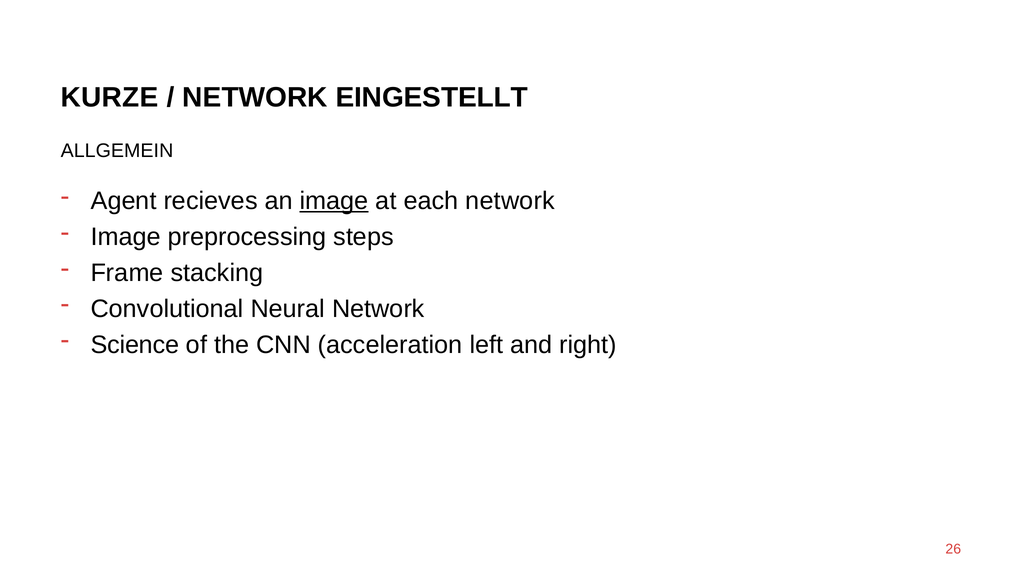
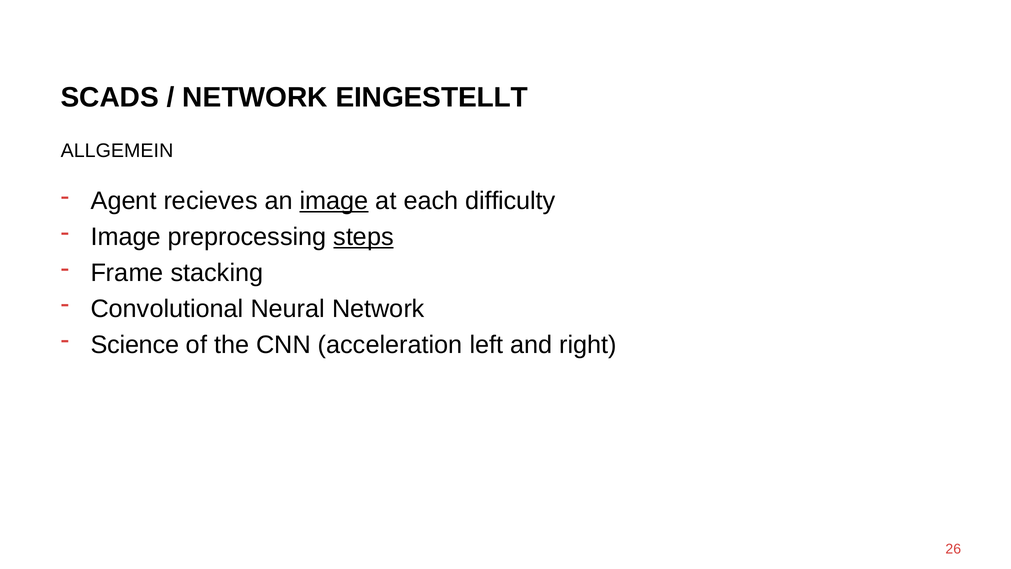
KURZE: KURZE -> SCADS (110, 98)
each network: network -> difficulty (510, 201)
steps underline: none -> present (364, 237)
